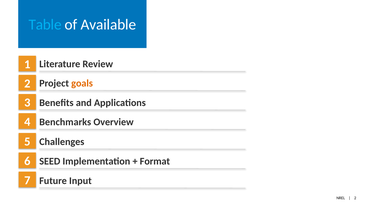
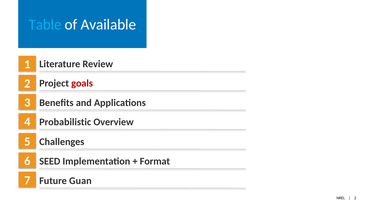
goals colour: orange -> red (82, 83)
Benchmarks: Benchmarks -> Probabilistic (65, 122)
Input: Input -> Guan (80, 180)
